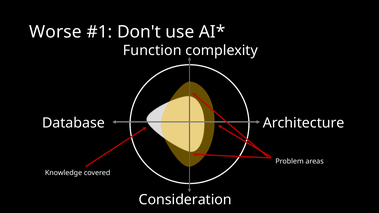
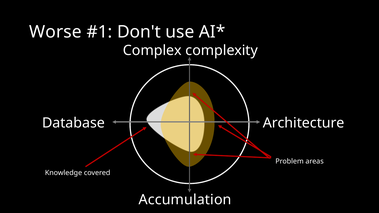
Function: Function -> Complex (152, 51)
Consideration: Consideration -> Accumulation (185, 200)
